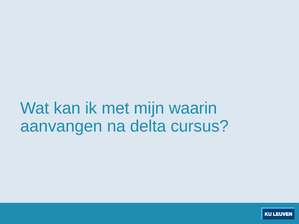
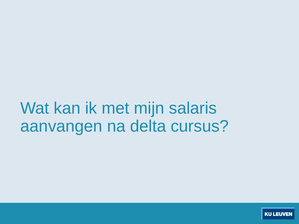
waarin: waarin -> salaris (193, 108)
